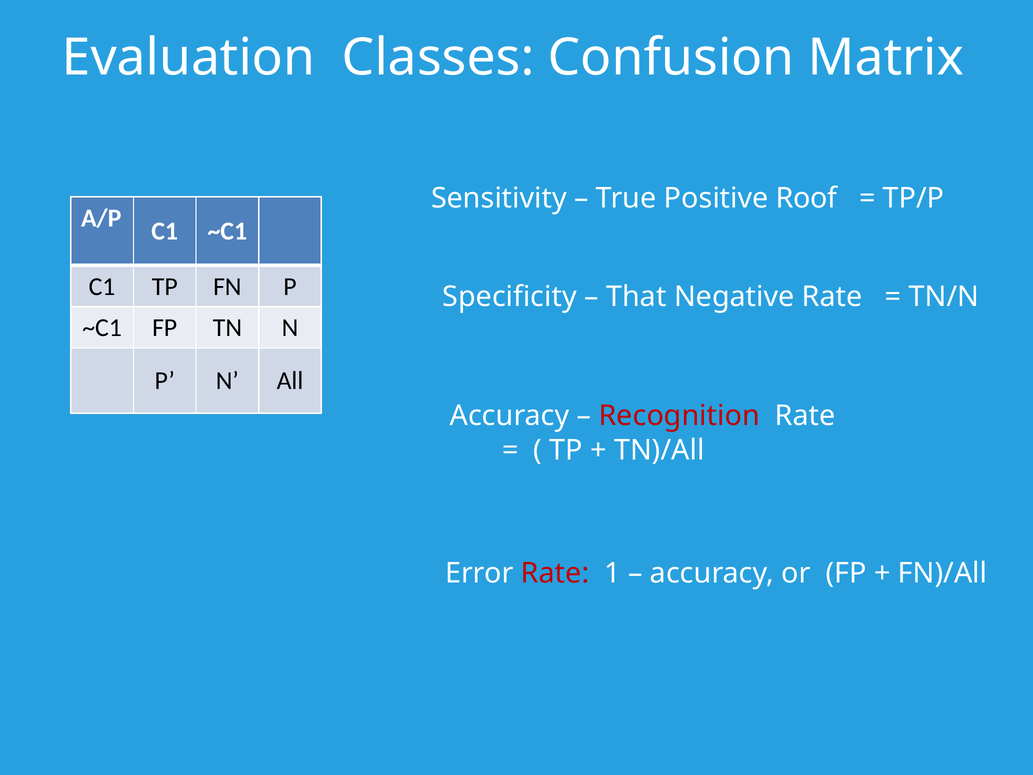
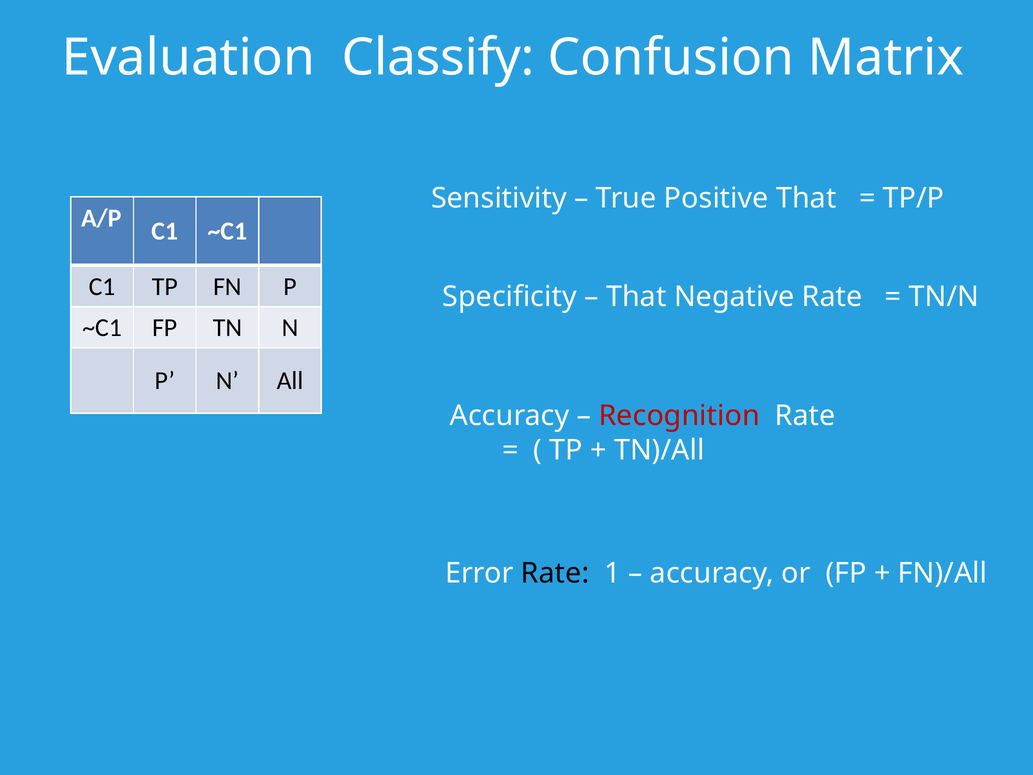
Classes: Classes -> Classify (438, 58)
Positive Roof: Roof -> That (806, 198)
Rate colour: red -> black (555, 573)
